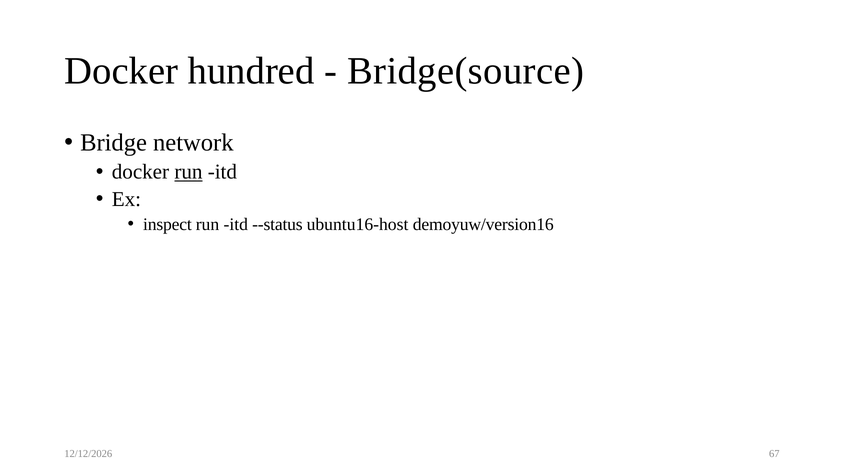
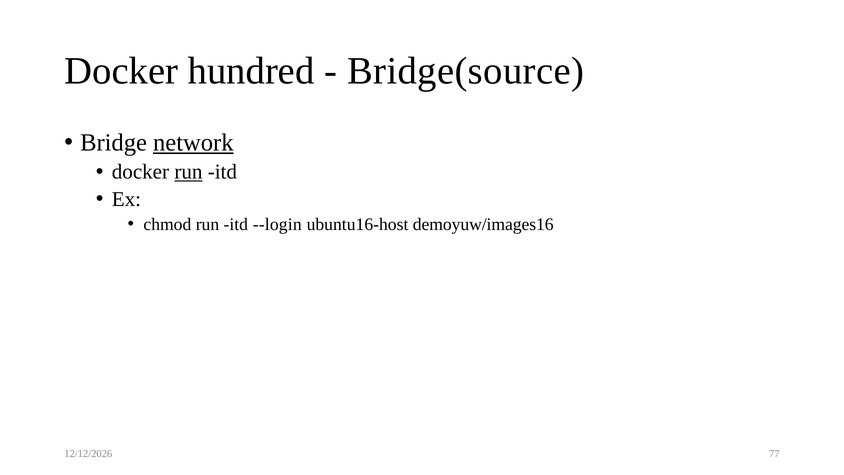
network underline: none -> present (193, 143)
inspect: inspect -> chmod (167, 224)
--status: --status -> --login (277, 224)
demoyuw/version16: demoyuw/version16 -> demoyuw/images16 (483, 224)
67: 67 -> 77 (774, 453)
